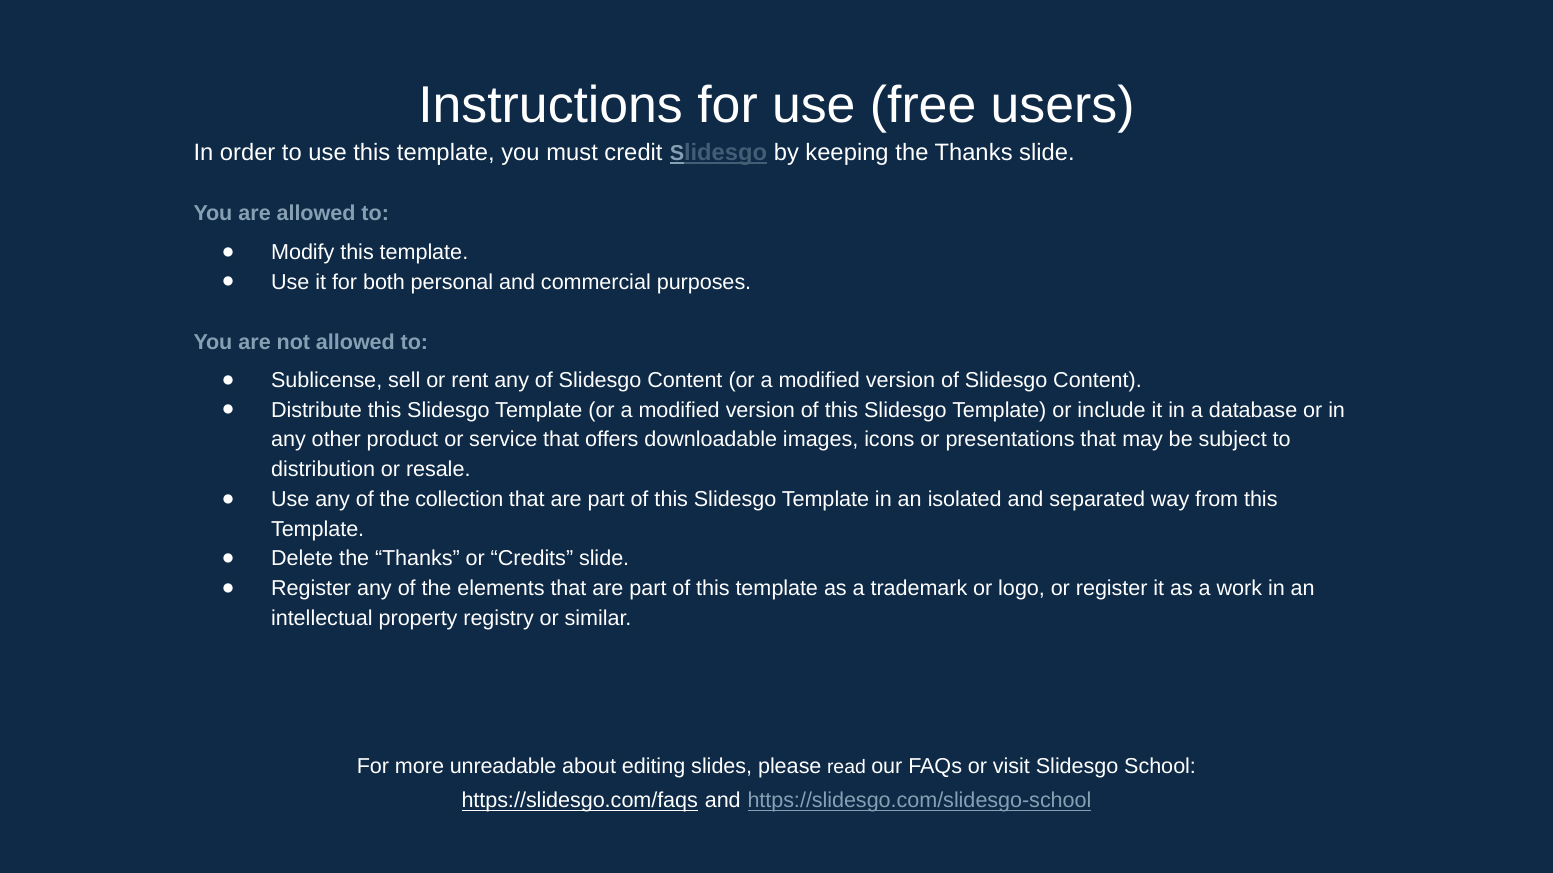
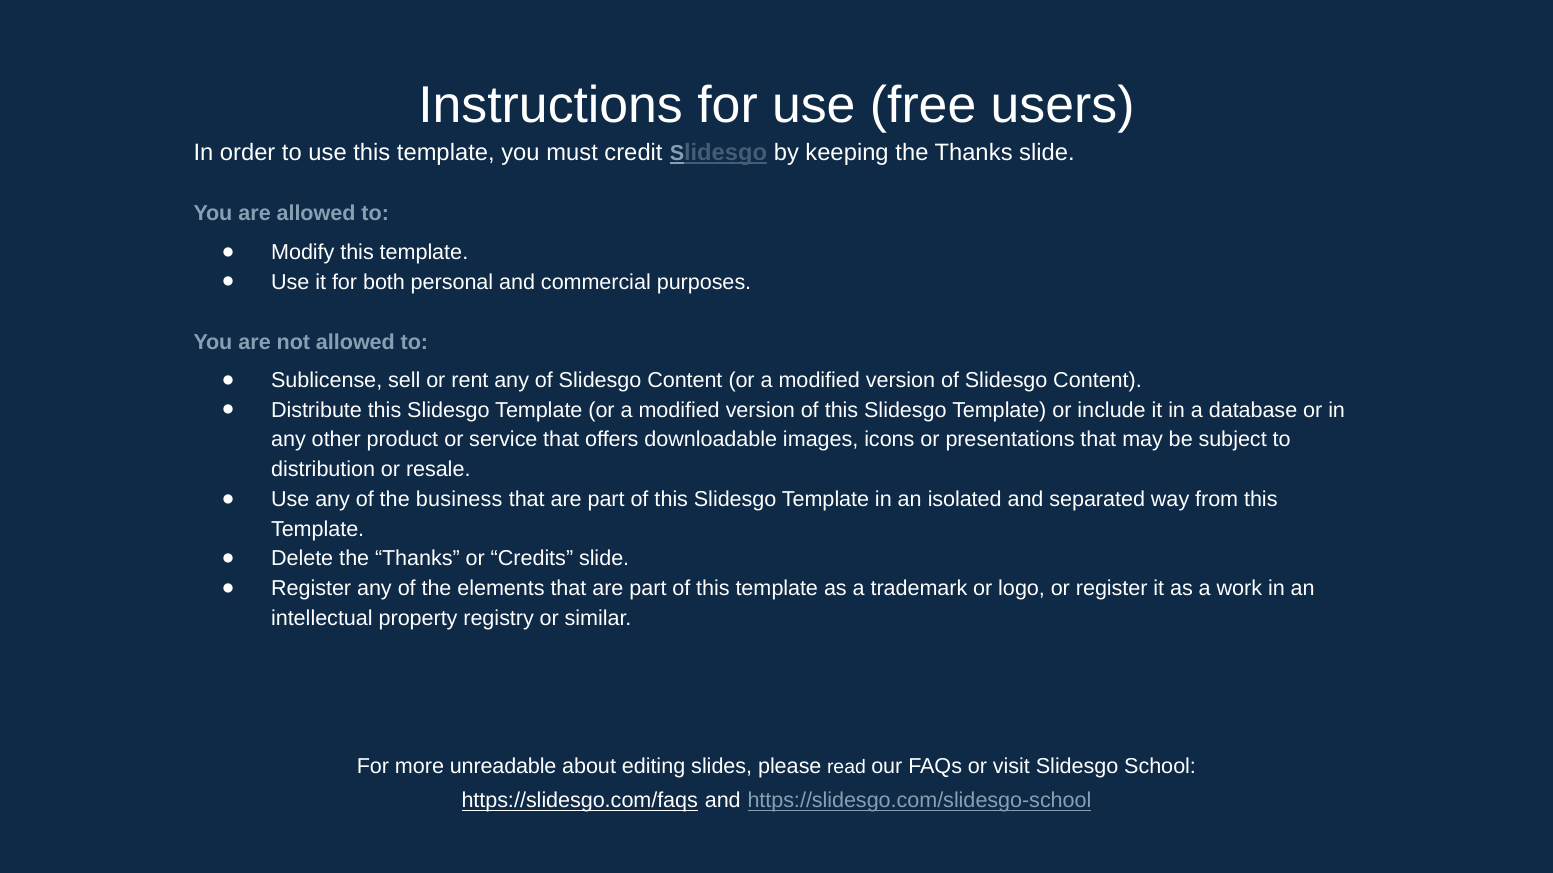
collection: collection -> business (459, 500)
